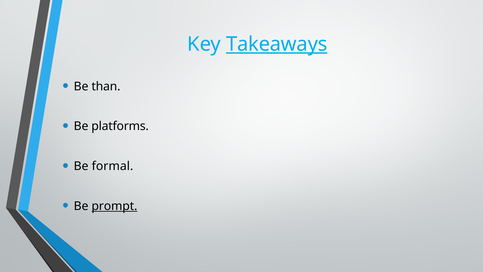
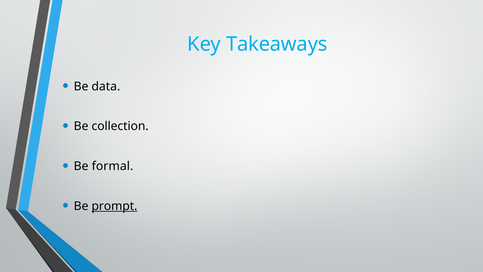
Takeaways underline: present -> none (277, 44)
than: than -> data (106, 86)
platforms: platforms -> collection (120, 126)
